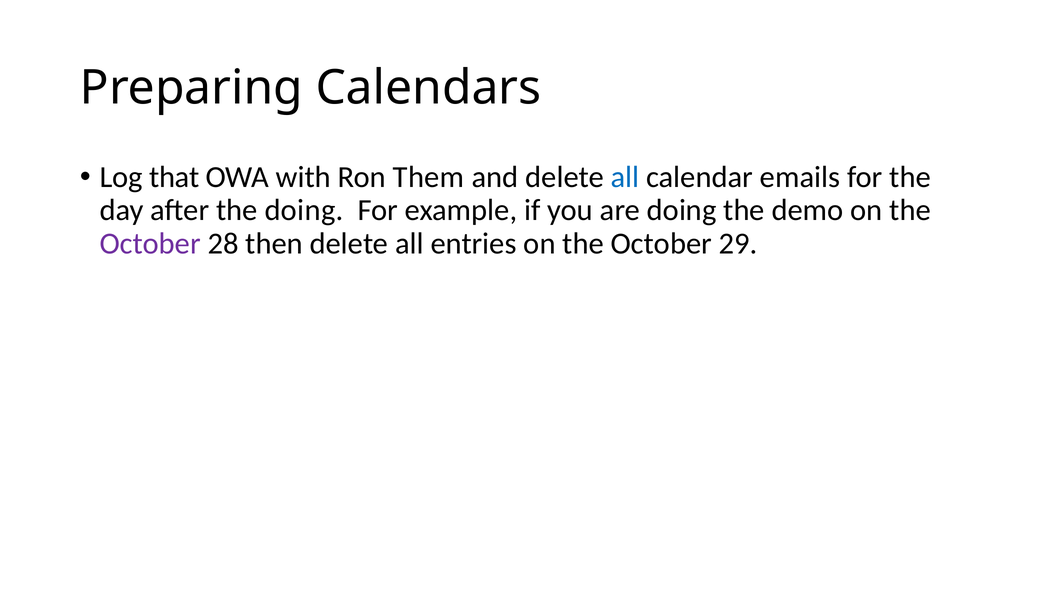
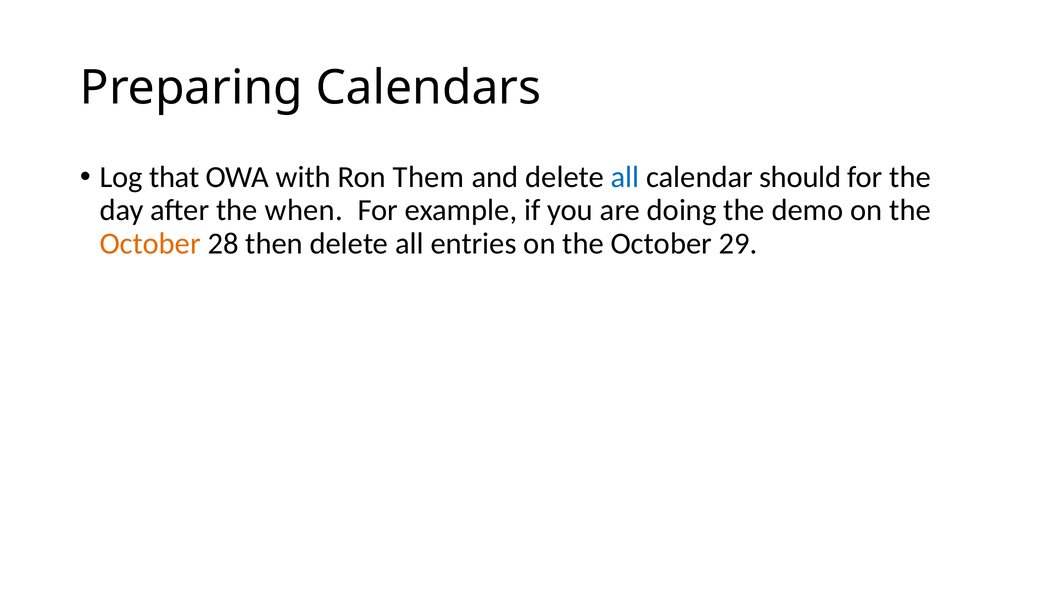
emails: emails -> should (800, 177)
the doing: doing -> when (304, 210)
October colour: purple -> orange (150, 243)
